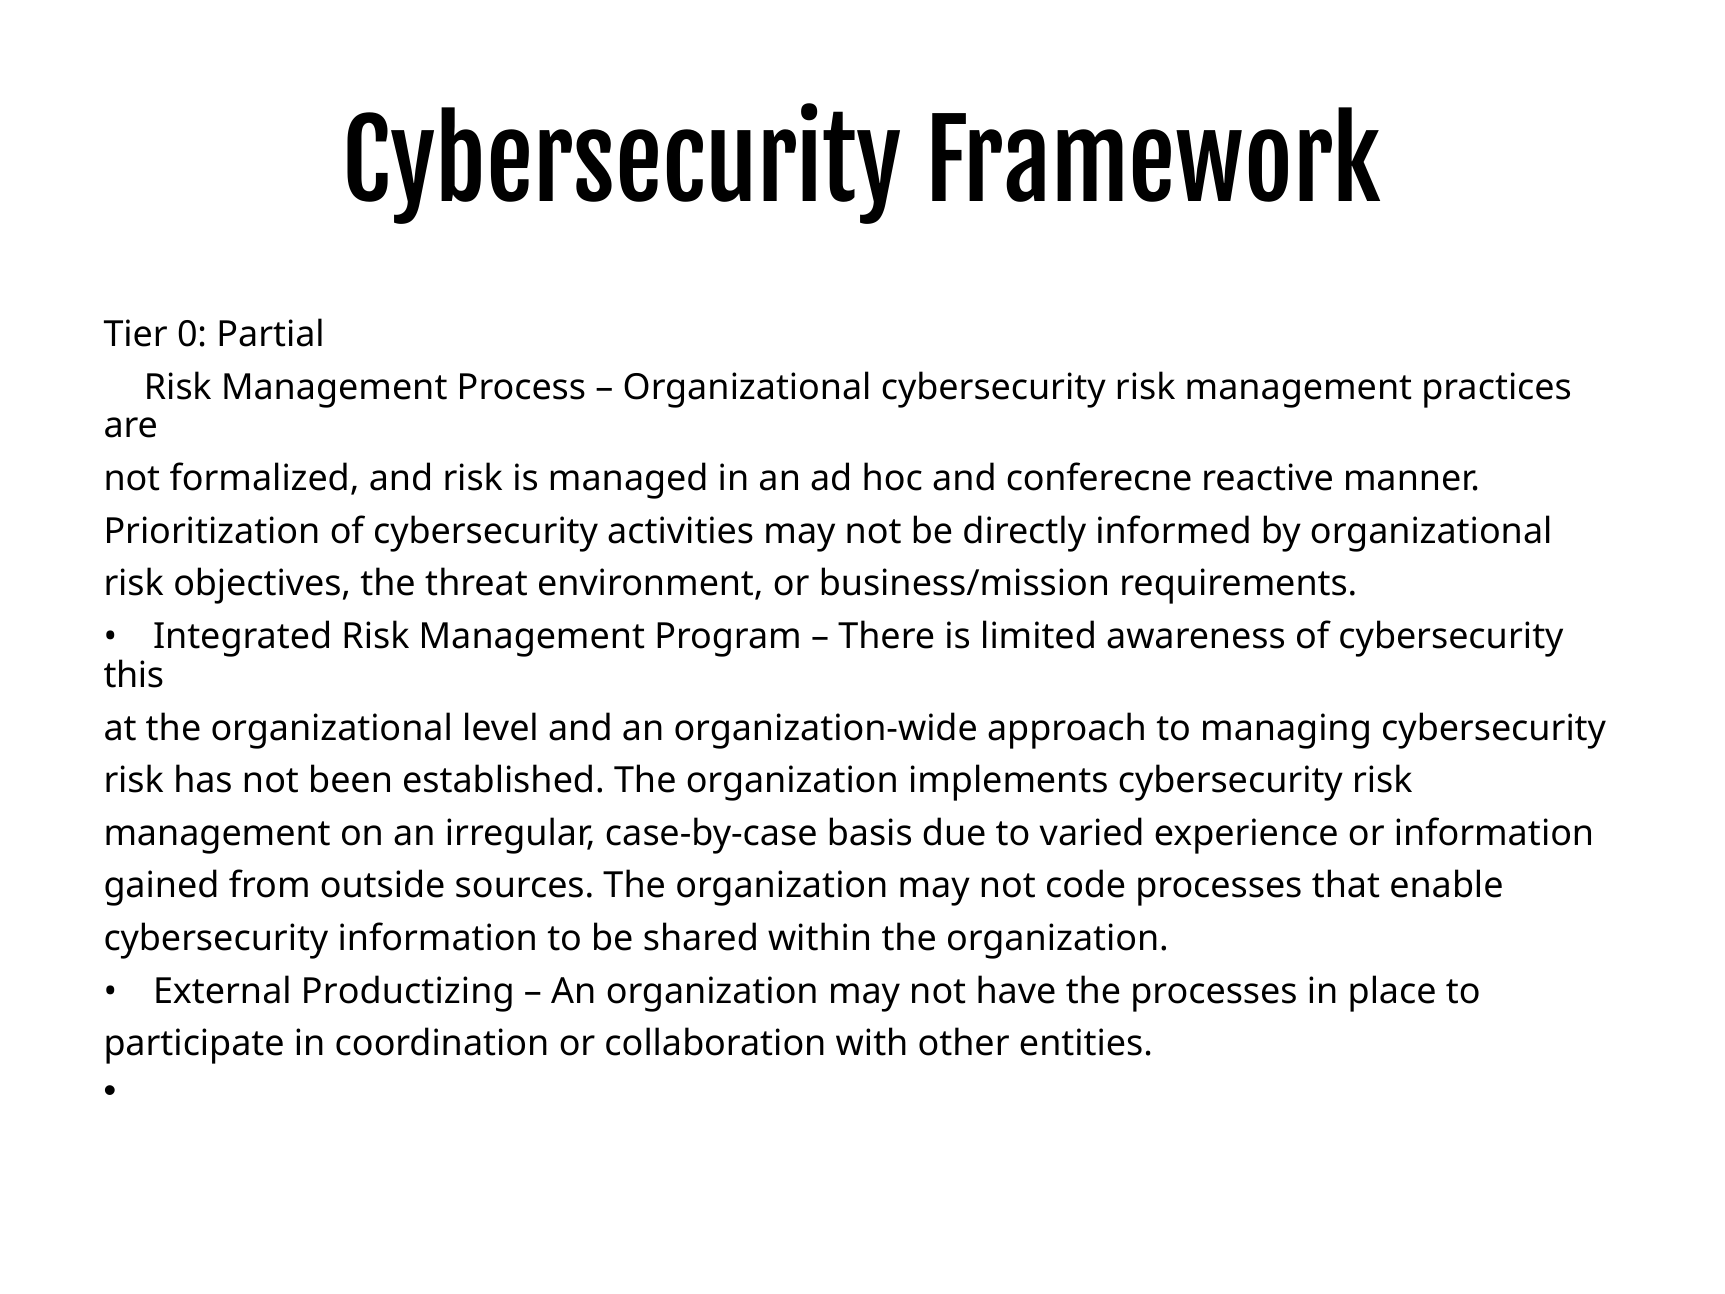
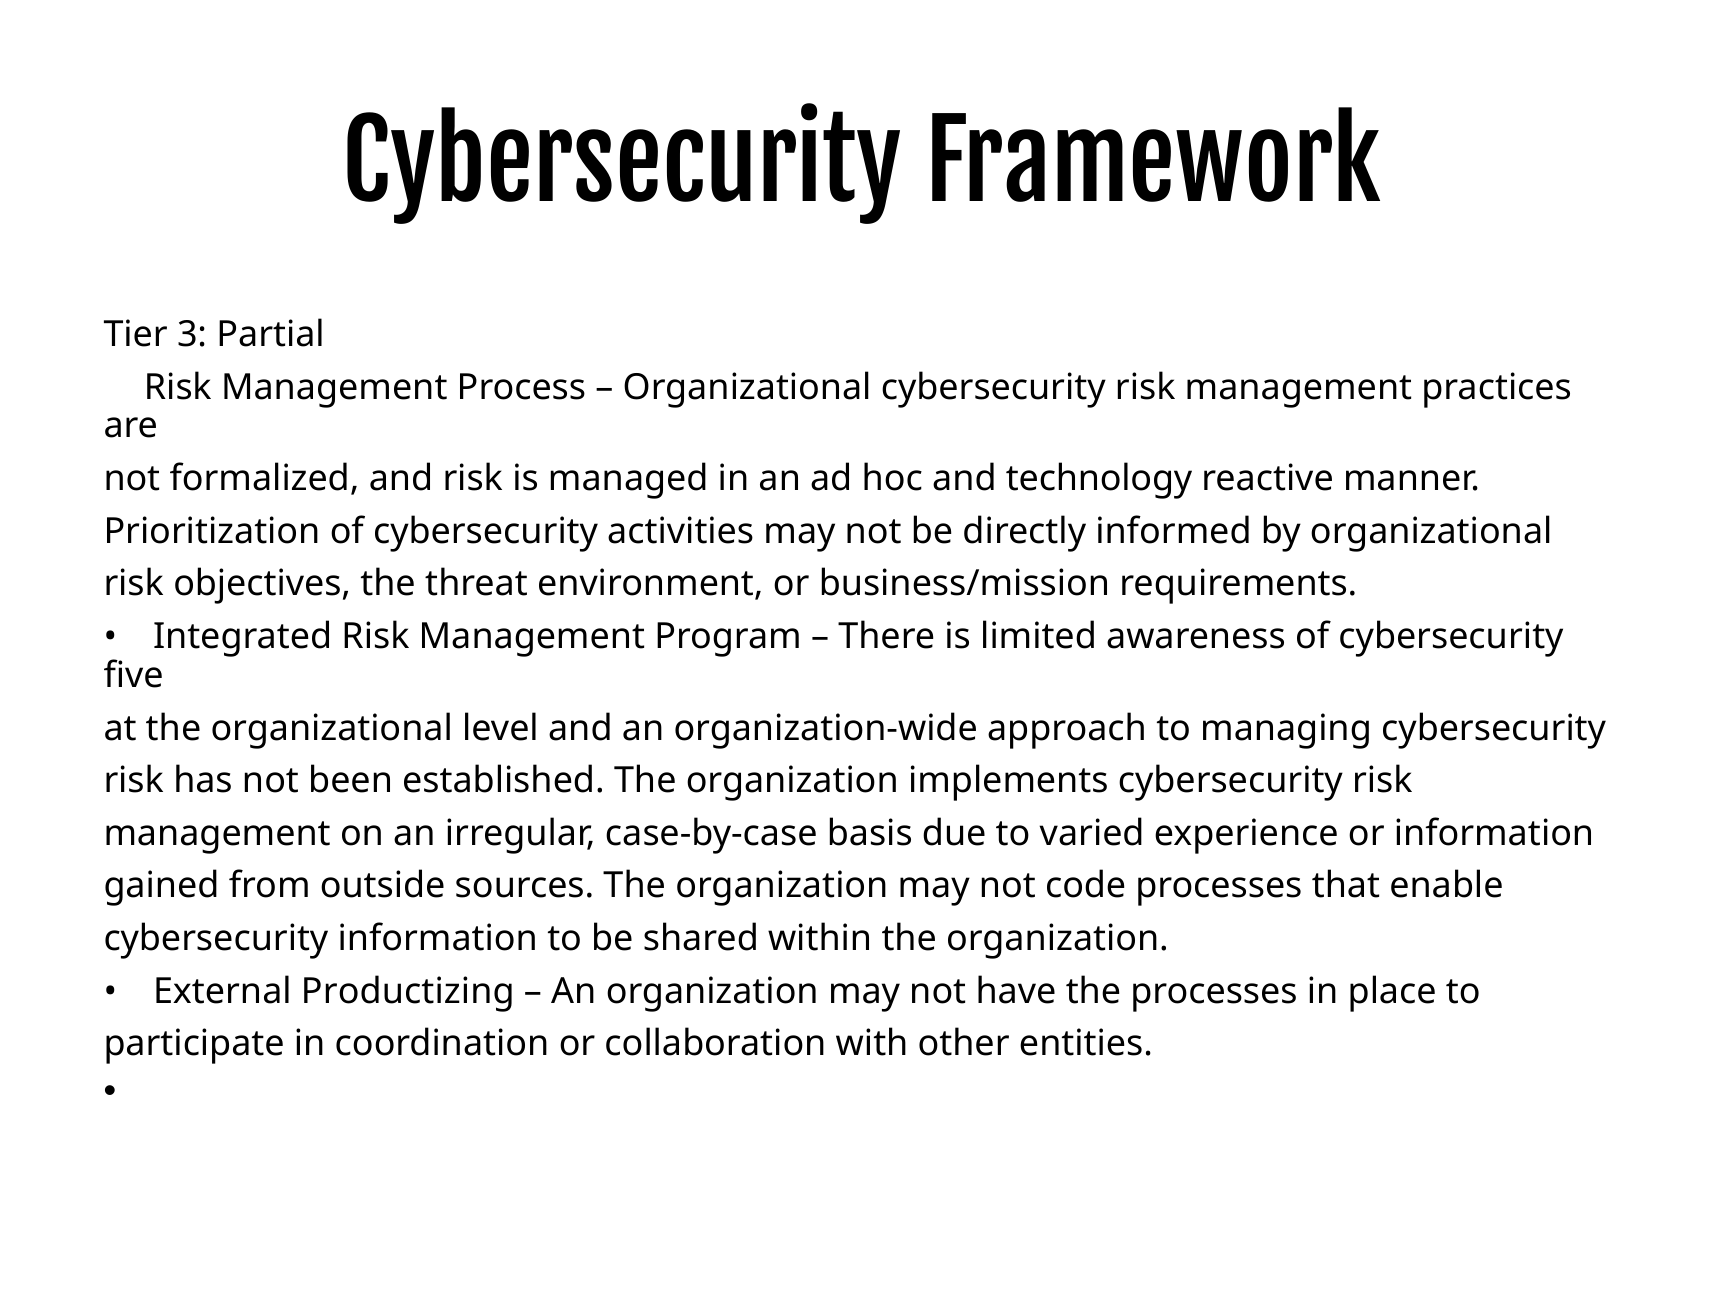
0: 0 -> 3 (192, 335)
conferecne: conferecne -> technology (1099, 479)
this: this -> five (134, 675)
